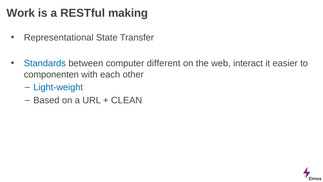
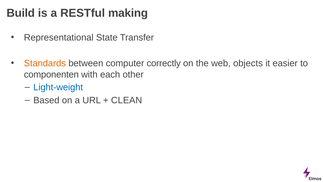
Work: Work -> Build (21, 13)
Standards colour: blue -> orange (45, 63)
different: different -> correctly (164, 63)
interact: interact -> objects (248, 63)
